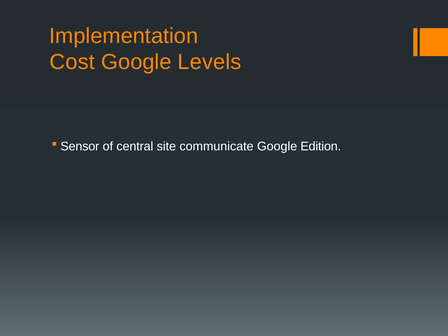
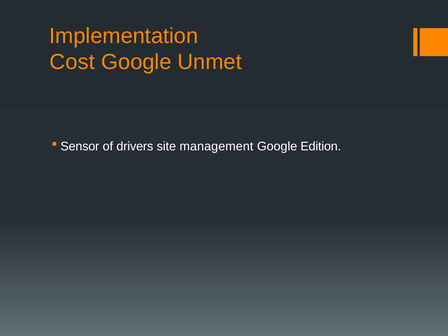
Levels: Levels -> Unmet (210, 62)
central: central -> drivers (135, 146)
communicate: communicate -> management (216, 146)
